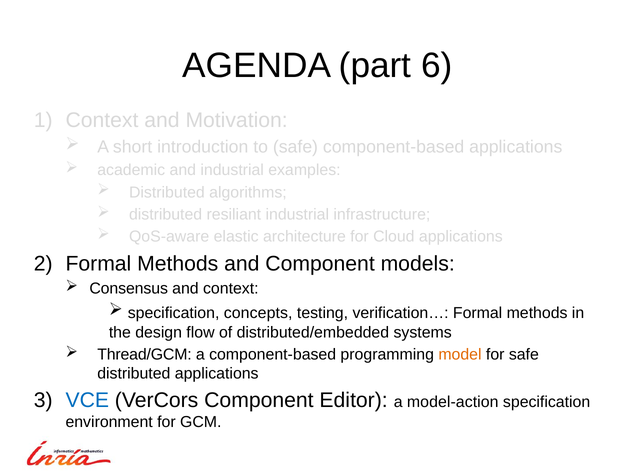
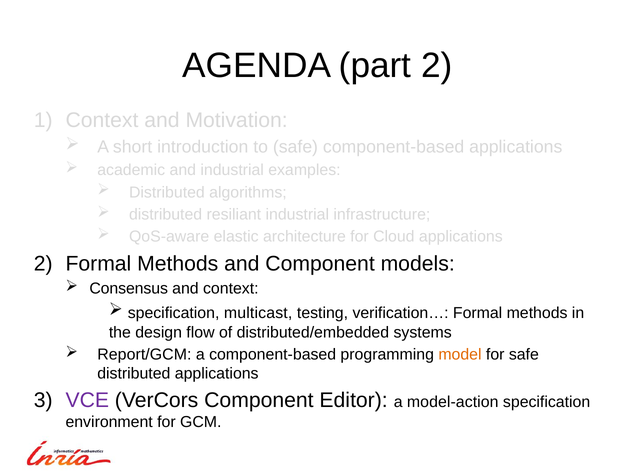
part 6: 6 -> 2 (437, 66)
concepts: concepts -> multicast (258, 313)
Thread/GCM: Thread/GCM -> Report/GCM (144, 355)
VCE colour: blue -> purple (87, 401)
